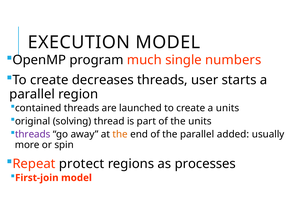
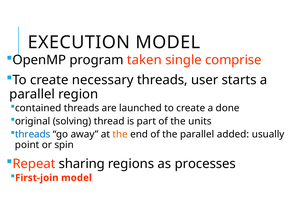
much: much -> taken (144, 60)
numbers: numbers -> comprise (233, 60)
decreases: decreases -> necessary (103, 80)
a units: units -> done (228, 108)
threads colour: purple -> blue (33, 134)
more: more -> point (27, 145)
protect: protect -> sharing (82, 164)
